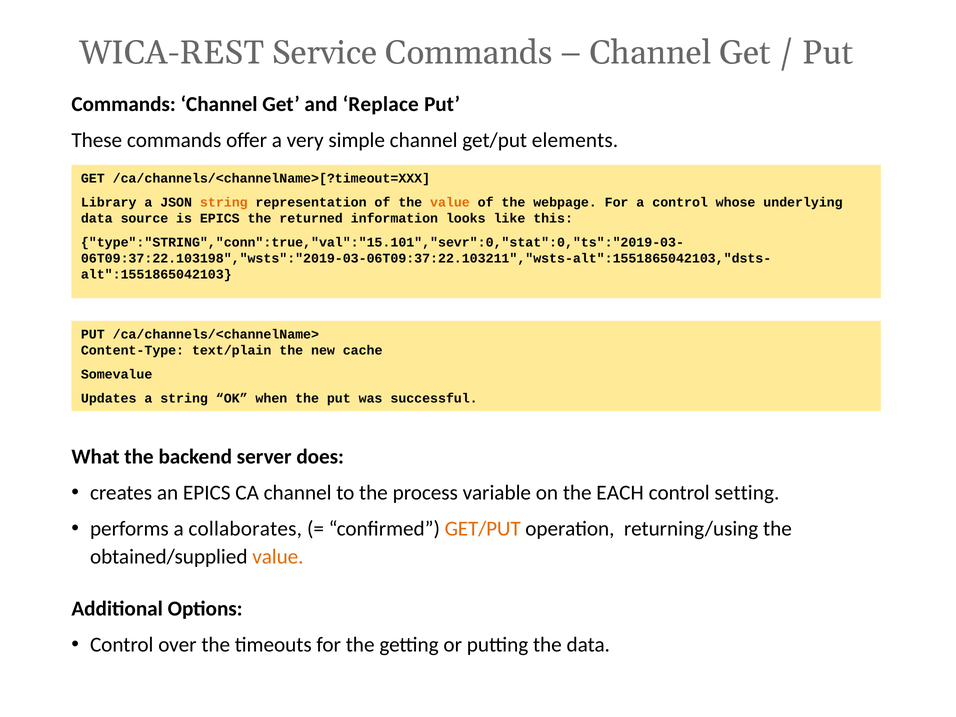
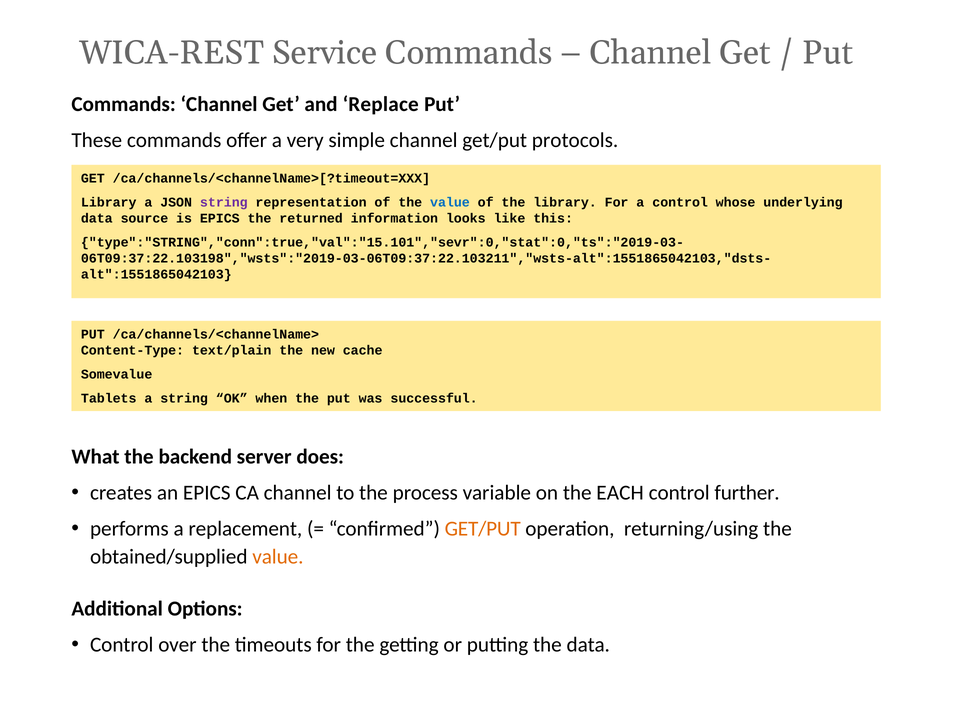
elements: elements -> protocols (575, 140)
string colour: orange -> purple (224, 202)
value colour: orange -> blue (450, 202)
the webpage: webpage -> library (565, 202)
Updates: Updates -> Tablets (109, 398)
setting: setting -> further (747, 493)
collaborates: collaborates -> replacement (245, 529)
